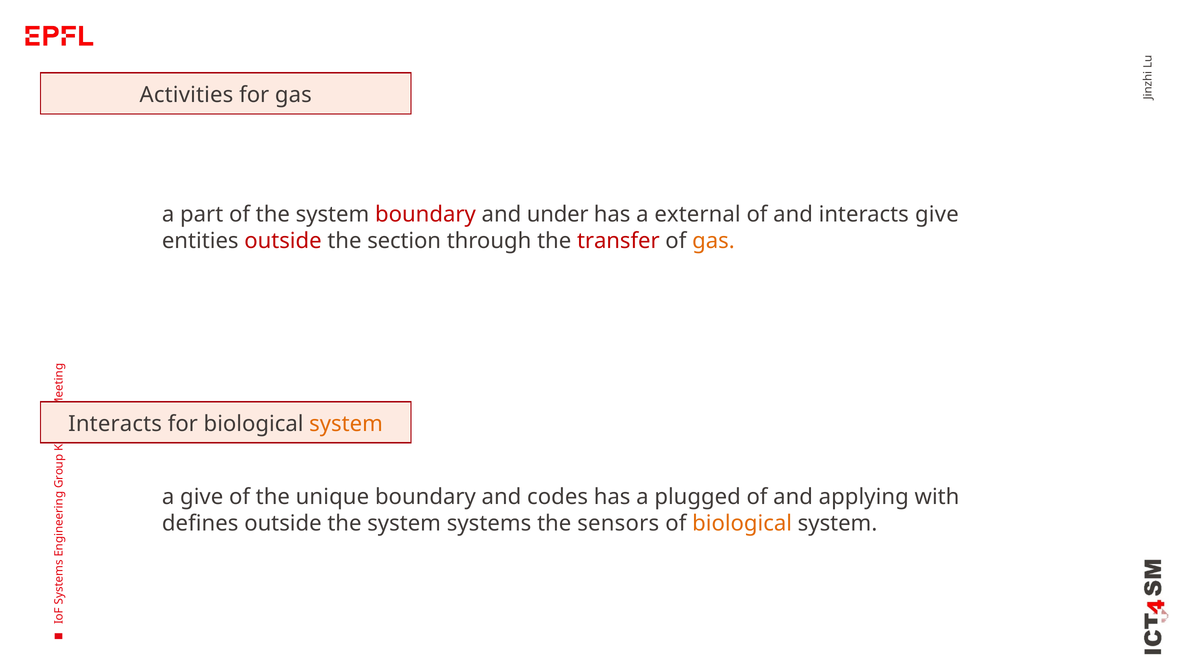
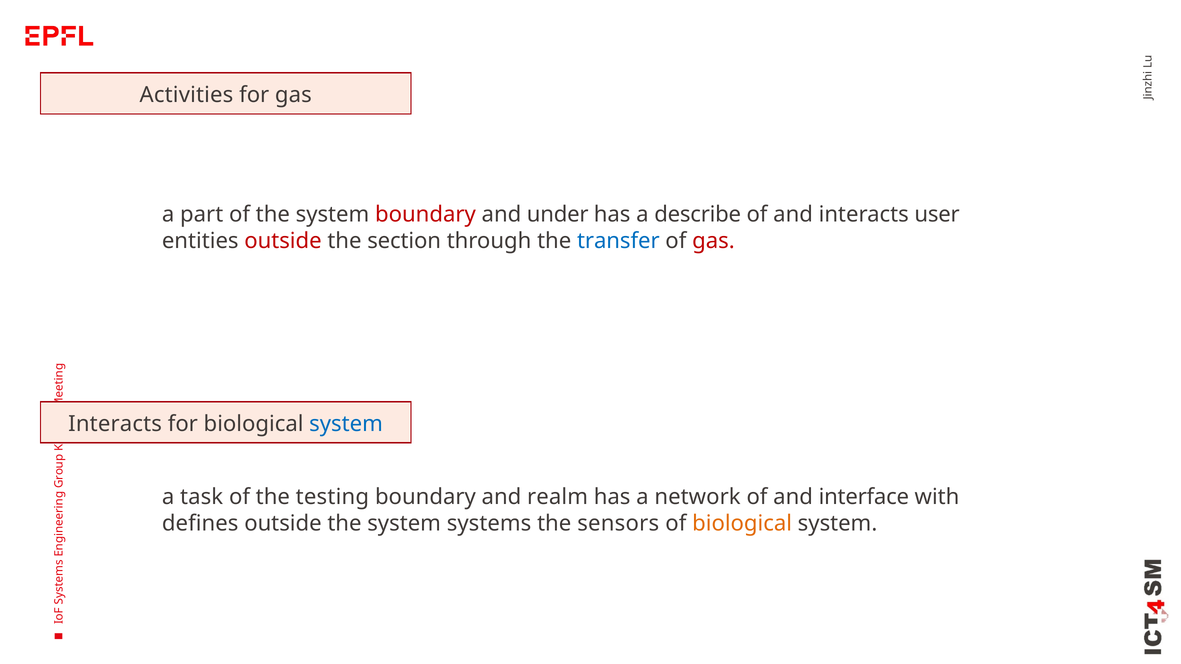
external: external -> describe (698, 215)
interacts give: give -> user (937, 215)
transfer colour: red -> blue (618, 241)
gas colour: orange -> red (713, 241)
system colour: orange -> blue (346, 424)
a give: give -> task (202, 497)
unique: unique -> testing (332, 497)
codes: codes -> realm (558, 497)
plugged: plugged -> network (698, 497)
applying: applying -> interface (864, 497)
